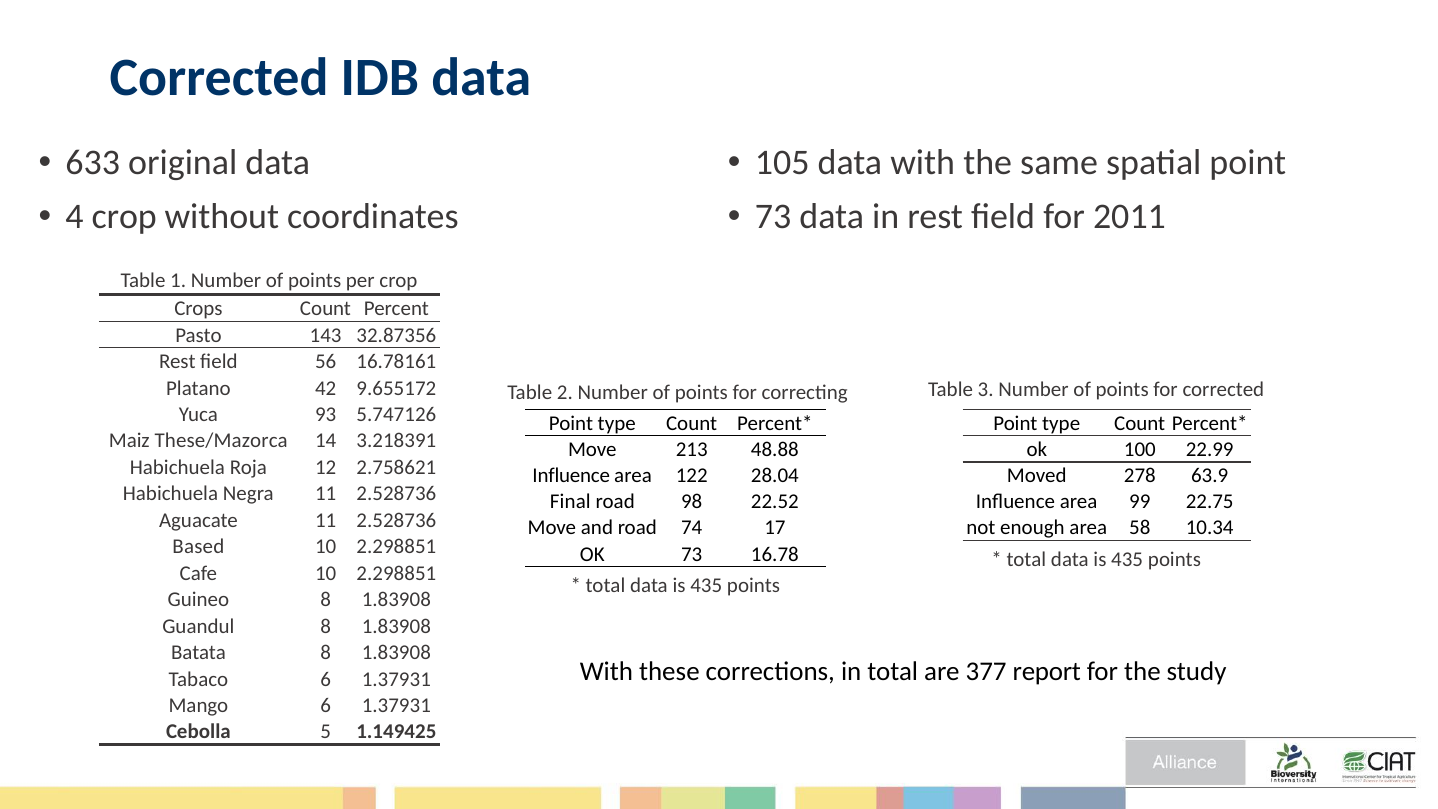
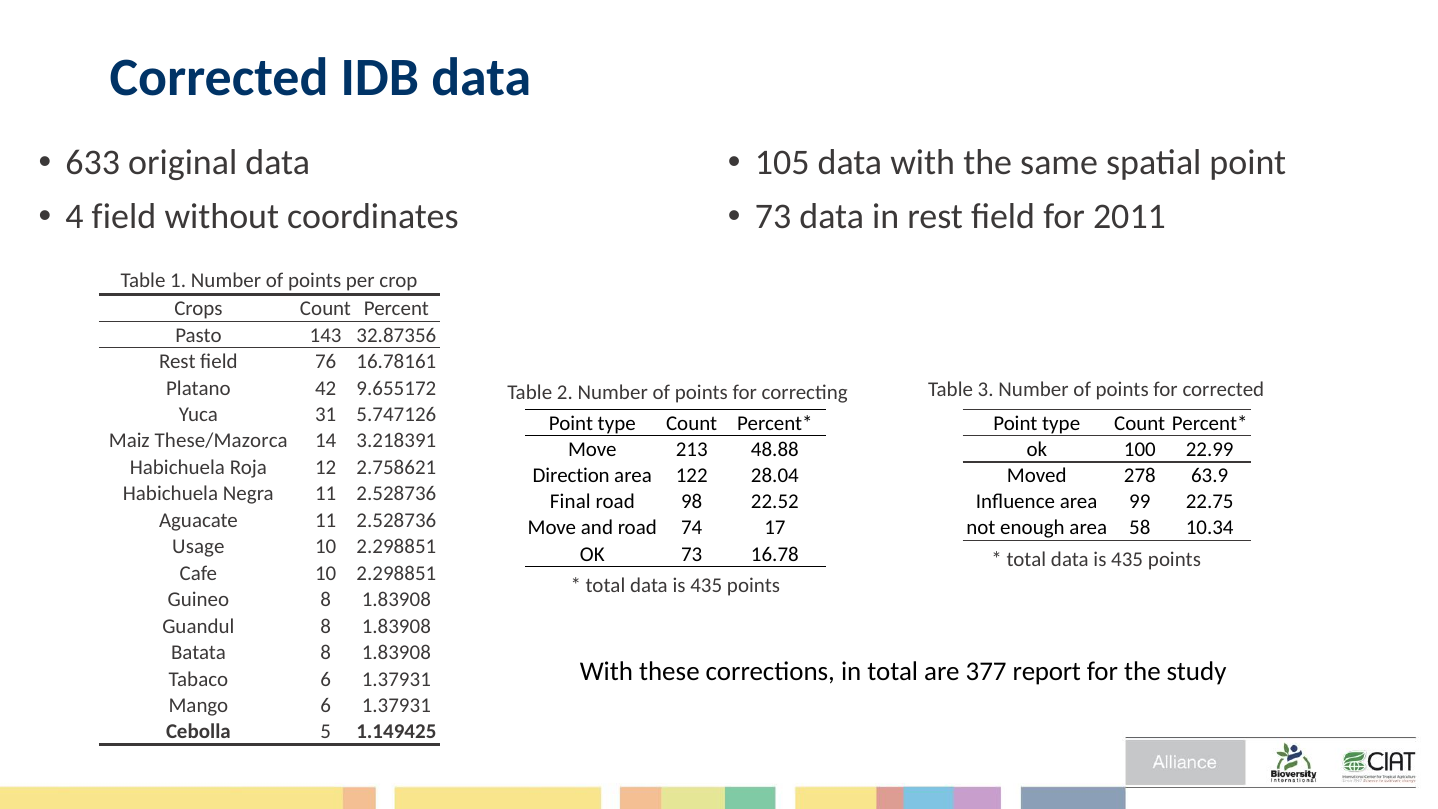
4 crop: crop -> field (124, 217)
56: 56 -> 76 (326, 362)
93: 93 -> 31 (326, 414)
Influence: Influence -> Direction (571, 476)
Based: Based -> Usage (198, 547)
